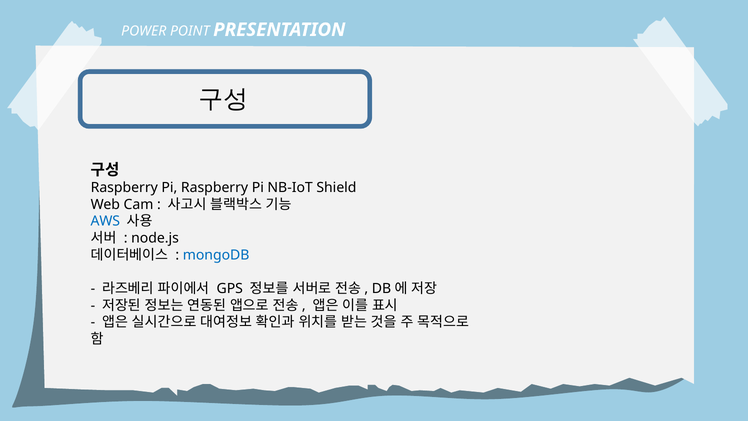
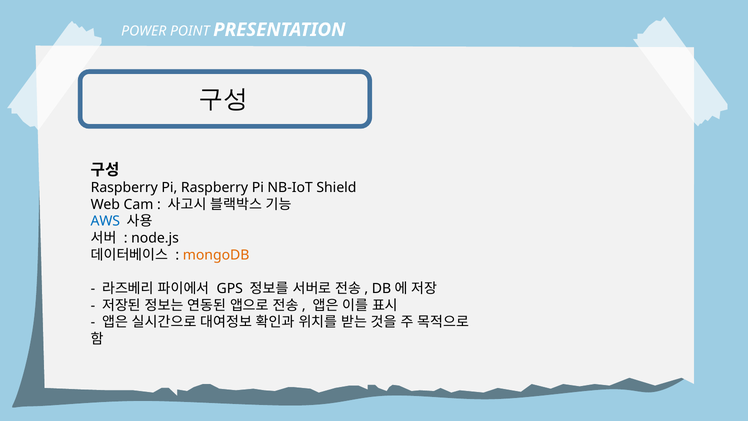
mongoDB colour: blue -> orange (216, 255)
